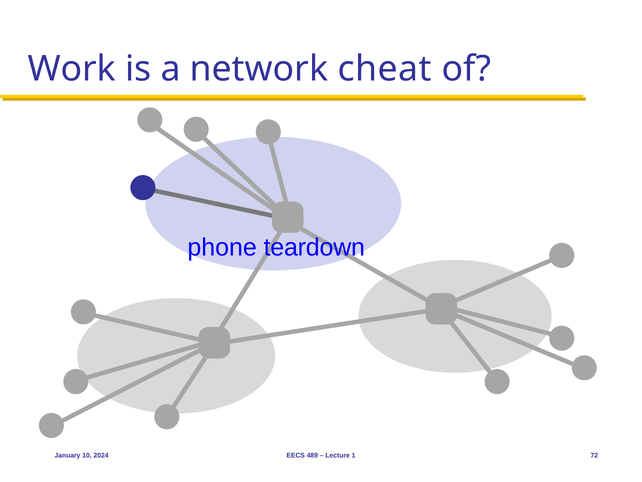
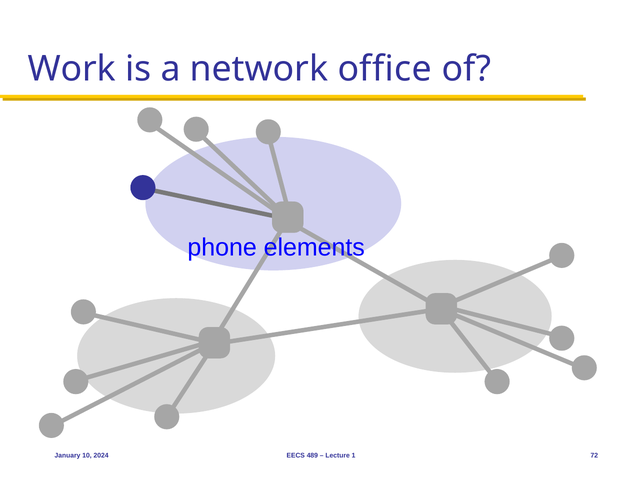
cheat: cheat -> office (385, 69)
teardown: teardown -> elements (314, 247)
